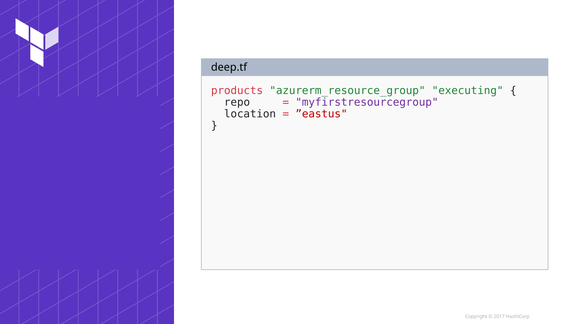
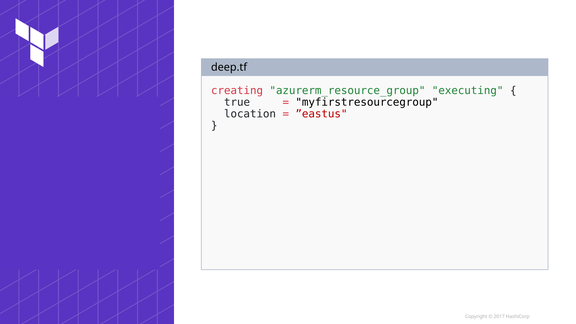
products: products -> creating (237, 91)
repo: repo -> true (237, 102)
myfirstresourcegroup colour: purple -> black (367, 102)
